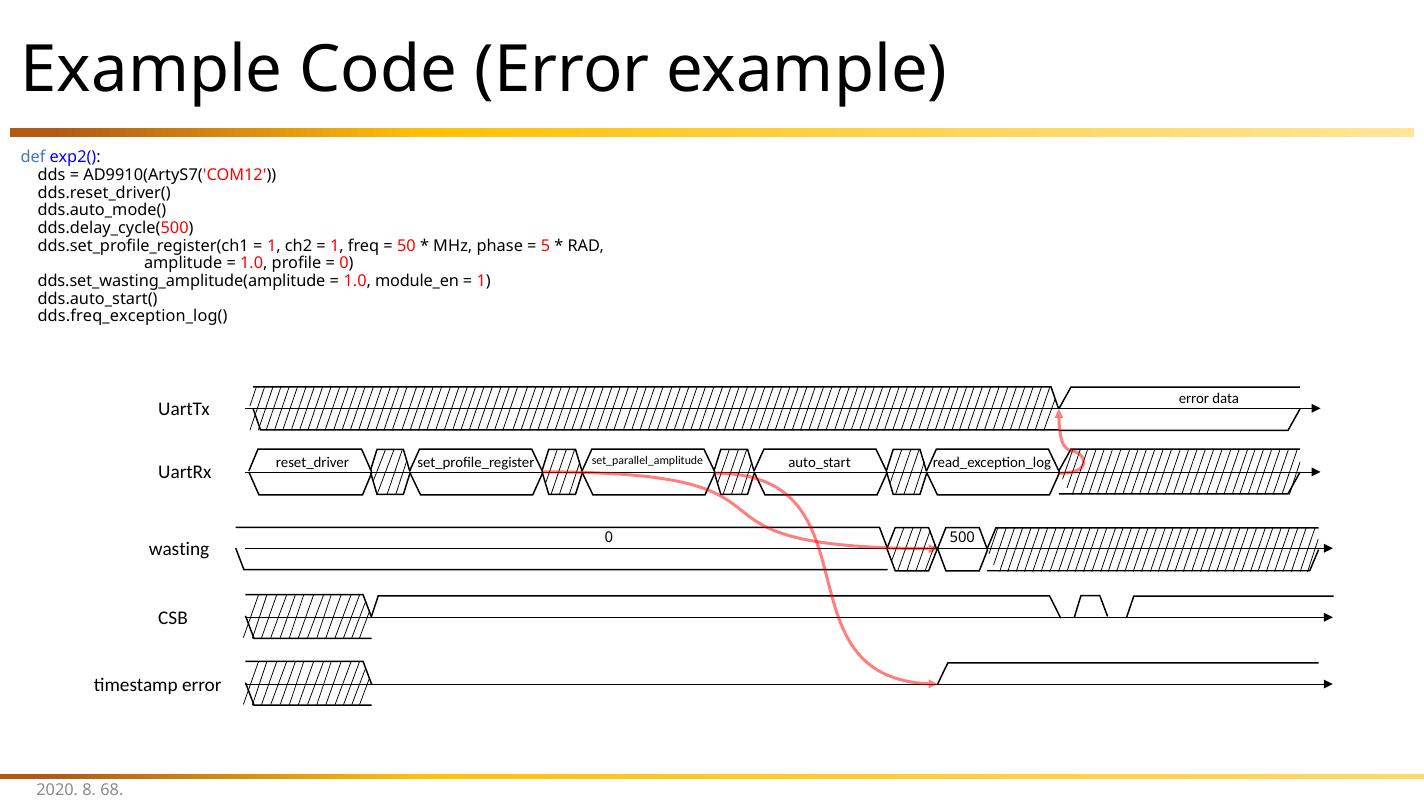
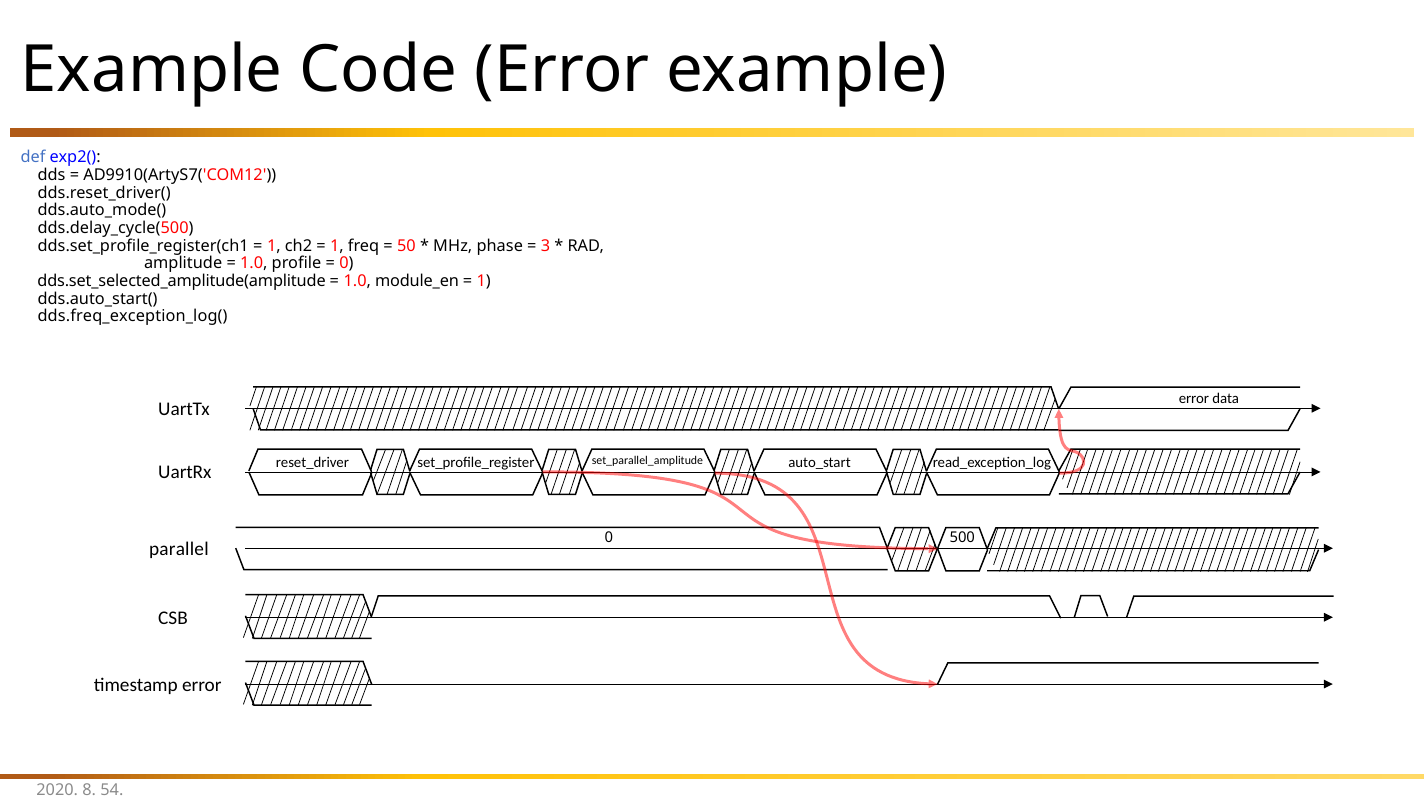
5: 5 -> 3 (546, 246)
dds.set_wasting_amplitude(amplitude: dds.set_wasting_amplitude(amplitude -> dds.set_selected_amplitude(amplitude (182, 281)
wasting: wasting -> parallel (179, 549)
68: 68 -> 54 (112, 791)
